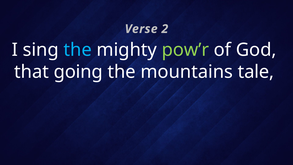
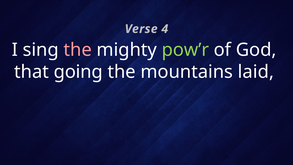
2: 2 -> 4 (165, 29)
the colour: light blue -> pink (78, 50)
tale: tale -> laid (256, 72)
